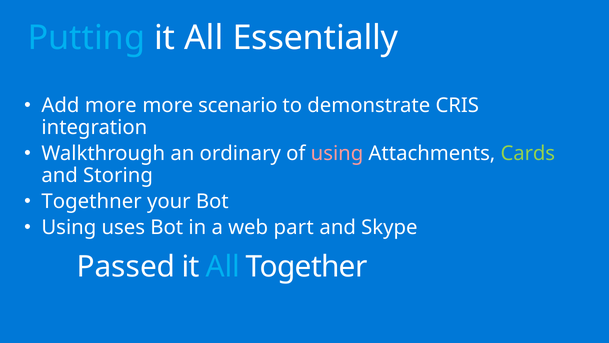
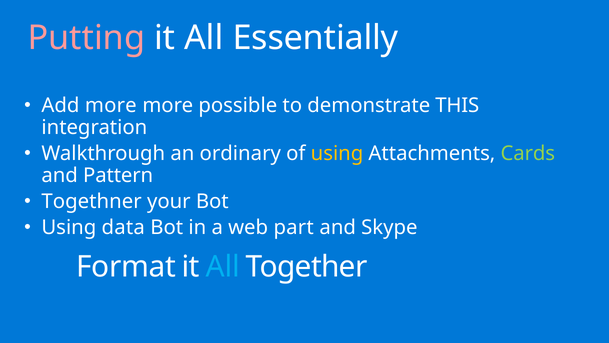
Putting colour: light blue -> pink (86, 38)
scenario: scenario -> possible (238, 105)
CRIS: CRIS -> THIS (457, 105)
using colour: pink -> yellow (337, 153)
Storing: Storing -> Pattern (118, 175)
uses: uses -> data (123, 227)
Passed: Passed -> Format (126, 266)
